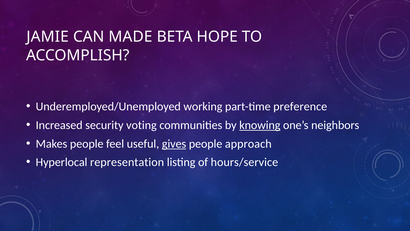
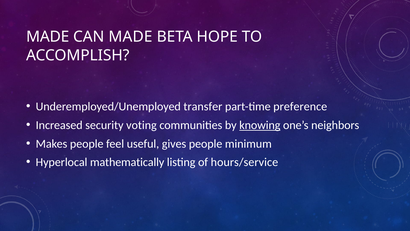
JAMIE: JAMIE -> MADE (48, 37)
working: working -> transfer (203, 106)
gives underline: present -> none (174, 144)
approach: approach -> minimum (248, 144)
representation: representation -> mathematically (127, 162)
